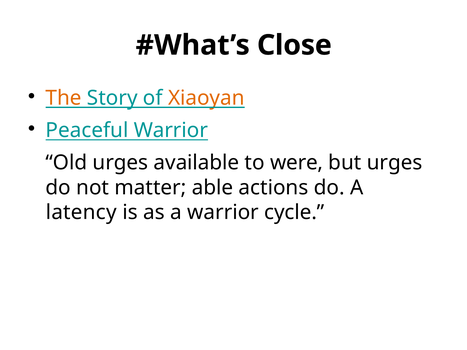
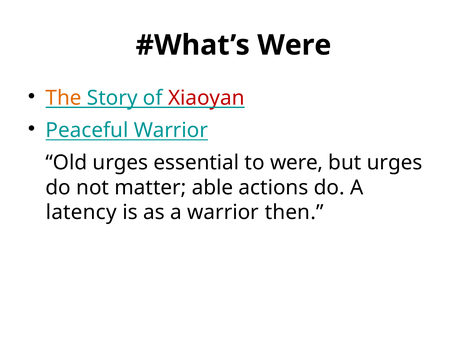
Close: Close -> Were (294, 45)
Xiaoyan colour: orange -> red (206, 98)
available: available -> essential (196, 163)
cycle: cycle -> then (294, 213)
